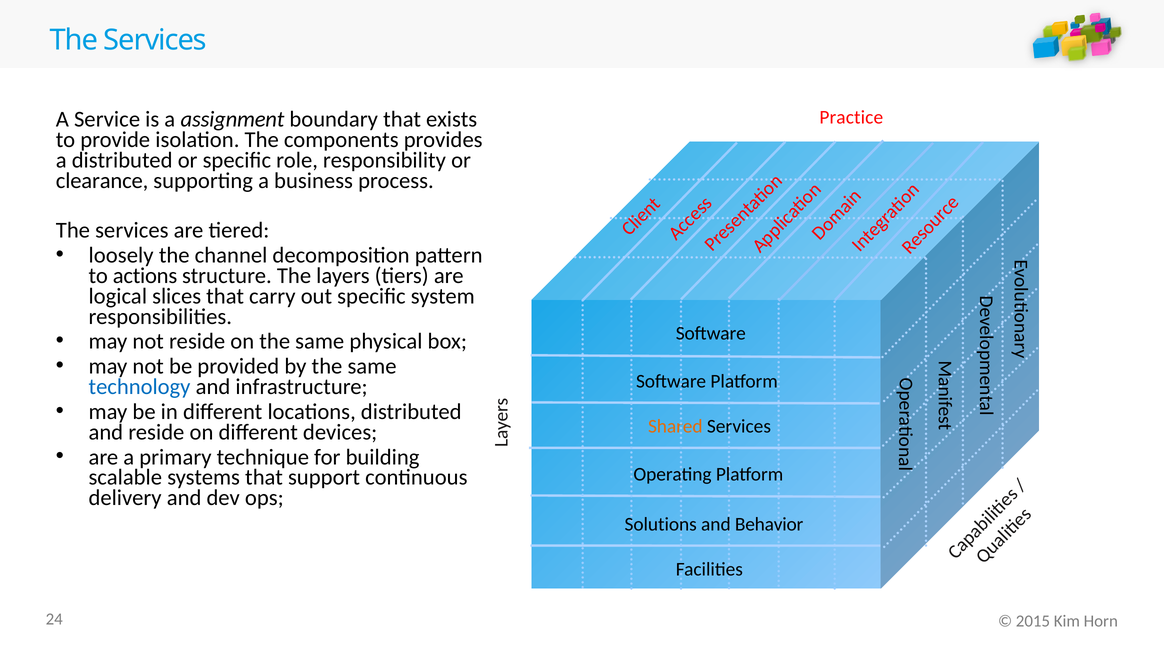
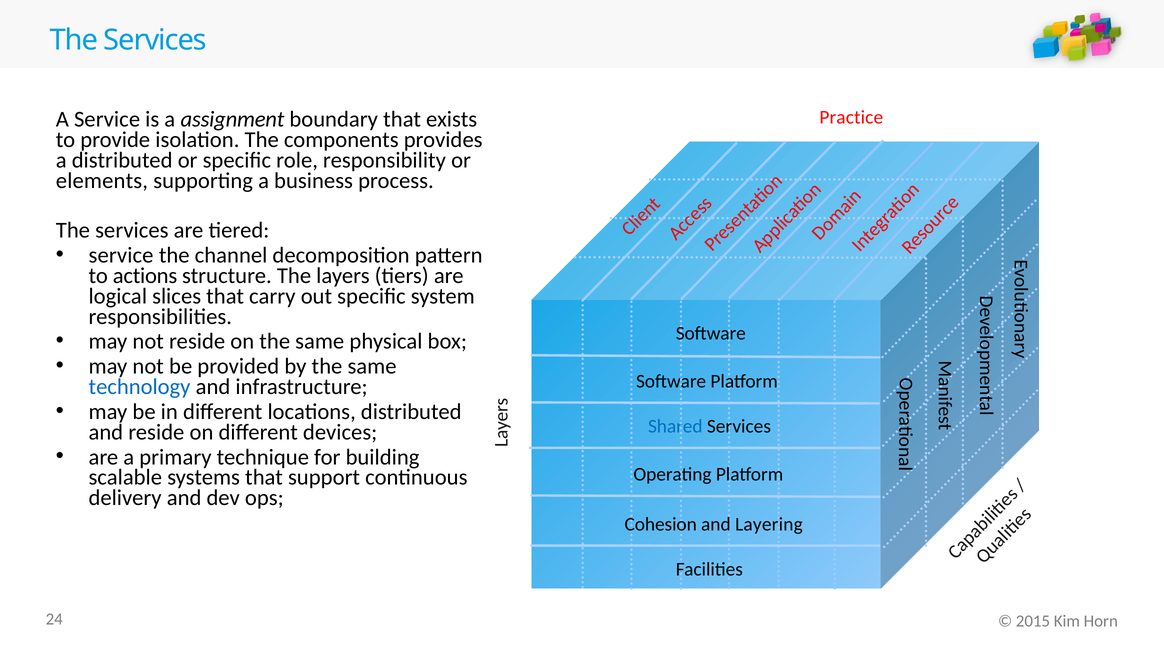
clearance: clearance -> elements (102, 181)
loosely: loosely -> service (121, 255)
Shared colour: orange -> blue (675, 426)
Solutions: Solutions -> Cohesion (661, 524)
Behavior: Behavior -> Layering (769, 524)
